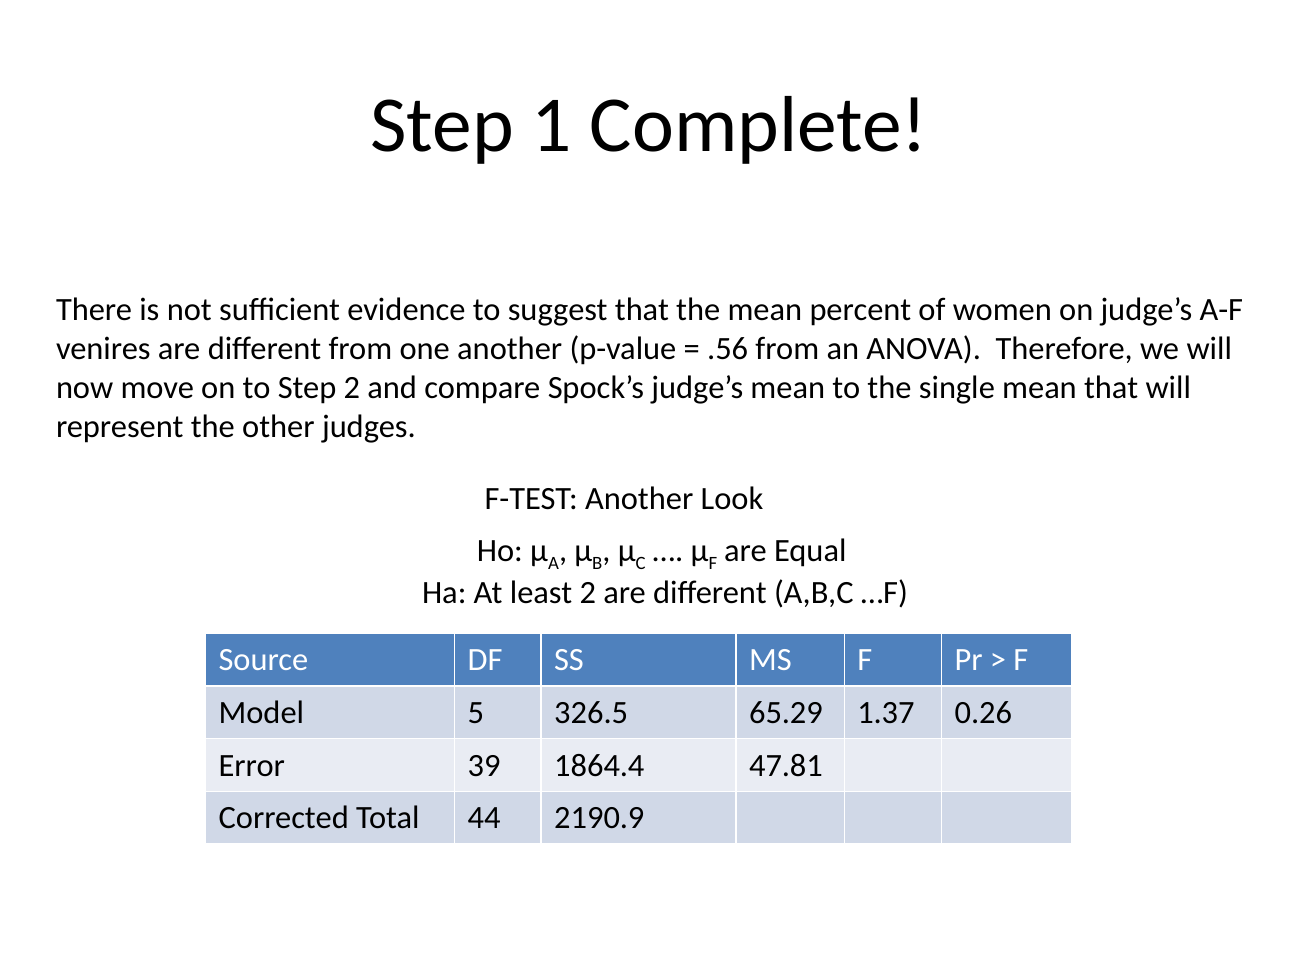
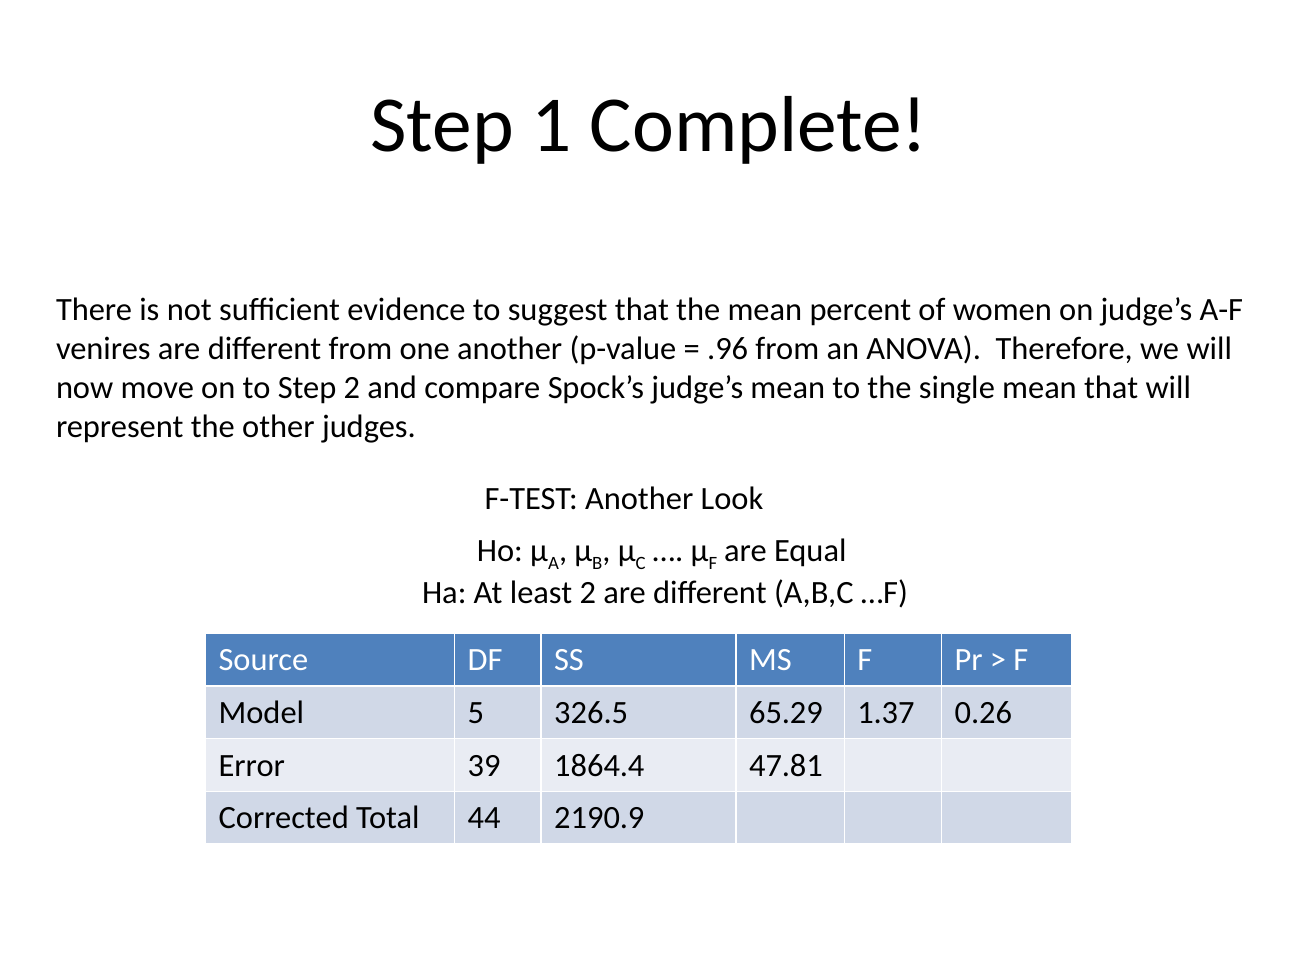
.56: .56 -> .96 (728, 349)
